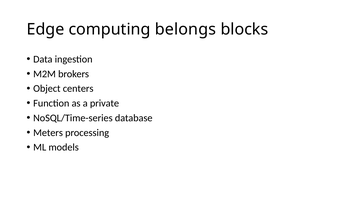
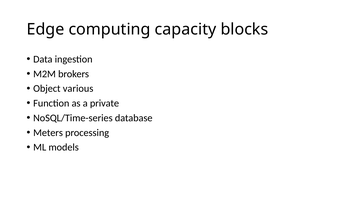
belongs: belongs -> capacity (185, 29)
centers: centers -> various (78, 89)
